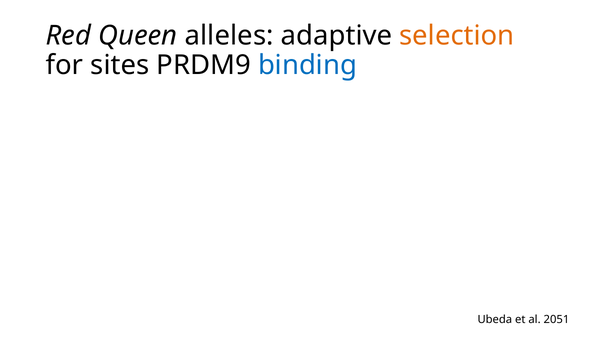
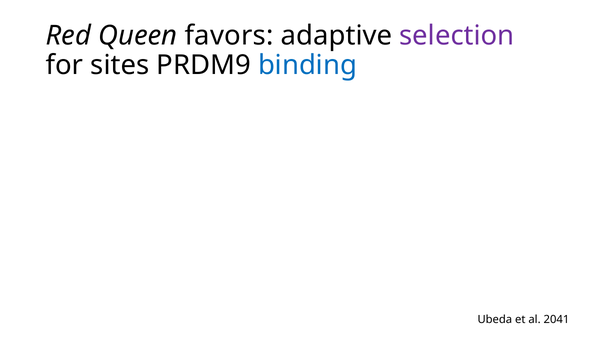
alleles: alleles -> favors (229, 36)
selection colour: orange -> purple (457, 36)
2051: 2051 -> 2041 (556, 320)
